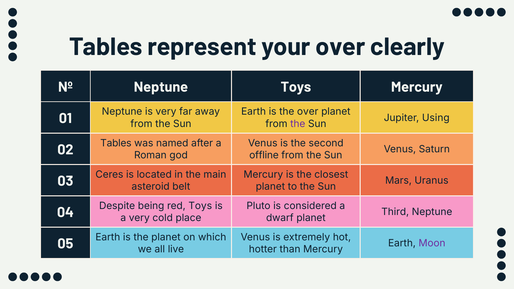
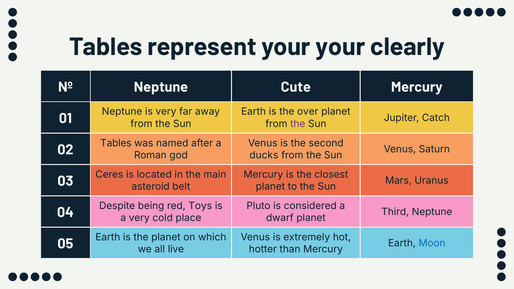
your over: over -> your (340, 47)
Neptune Toys: Toys -> Cute (296, 87)
Using: Using -> Catch (436, 118)
offline: offline -> ducks (264, 155)
Moon colour: purple -> blue (432, 243)
